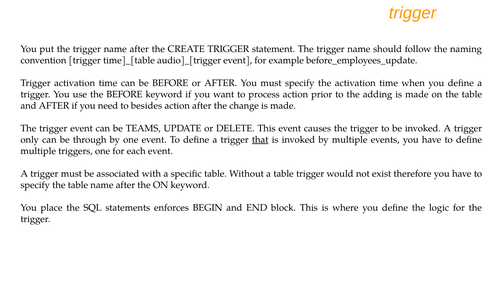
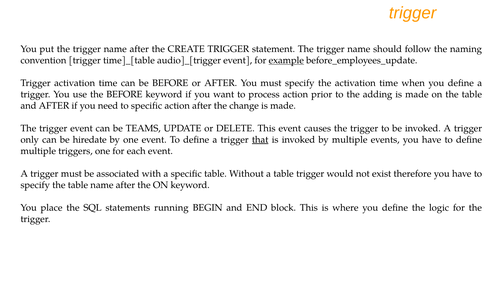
example underline: none -> present (286, 60)
to besides: besides -> specific (147, 106)
through: through -> hiredate (90, 140)
enforces: enforces -> running (171, 208)
